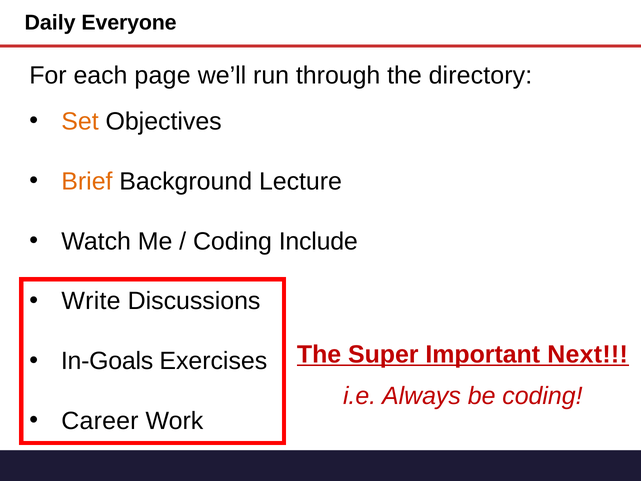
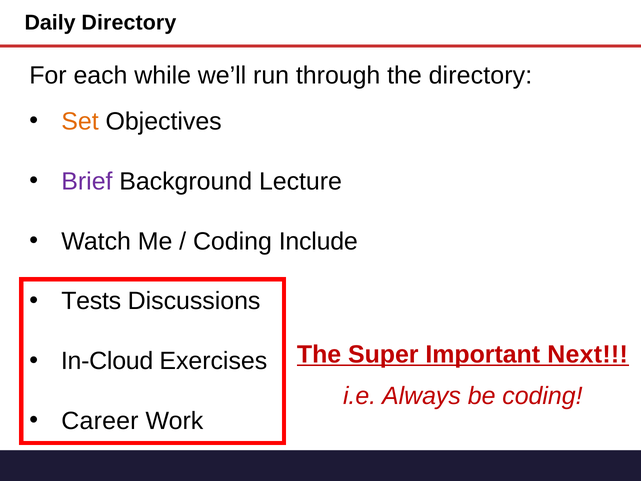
Daily Everyone: Everyone -> Directory (129, 23)
page: page -> while (163, 76)
Brief colour: orange -> purple (87, 181)
Write: Write -> Tests (91, 301)
In-Goals: In-Goals -> In-Cloud (107, 361)
